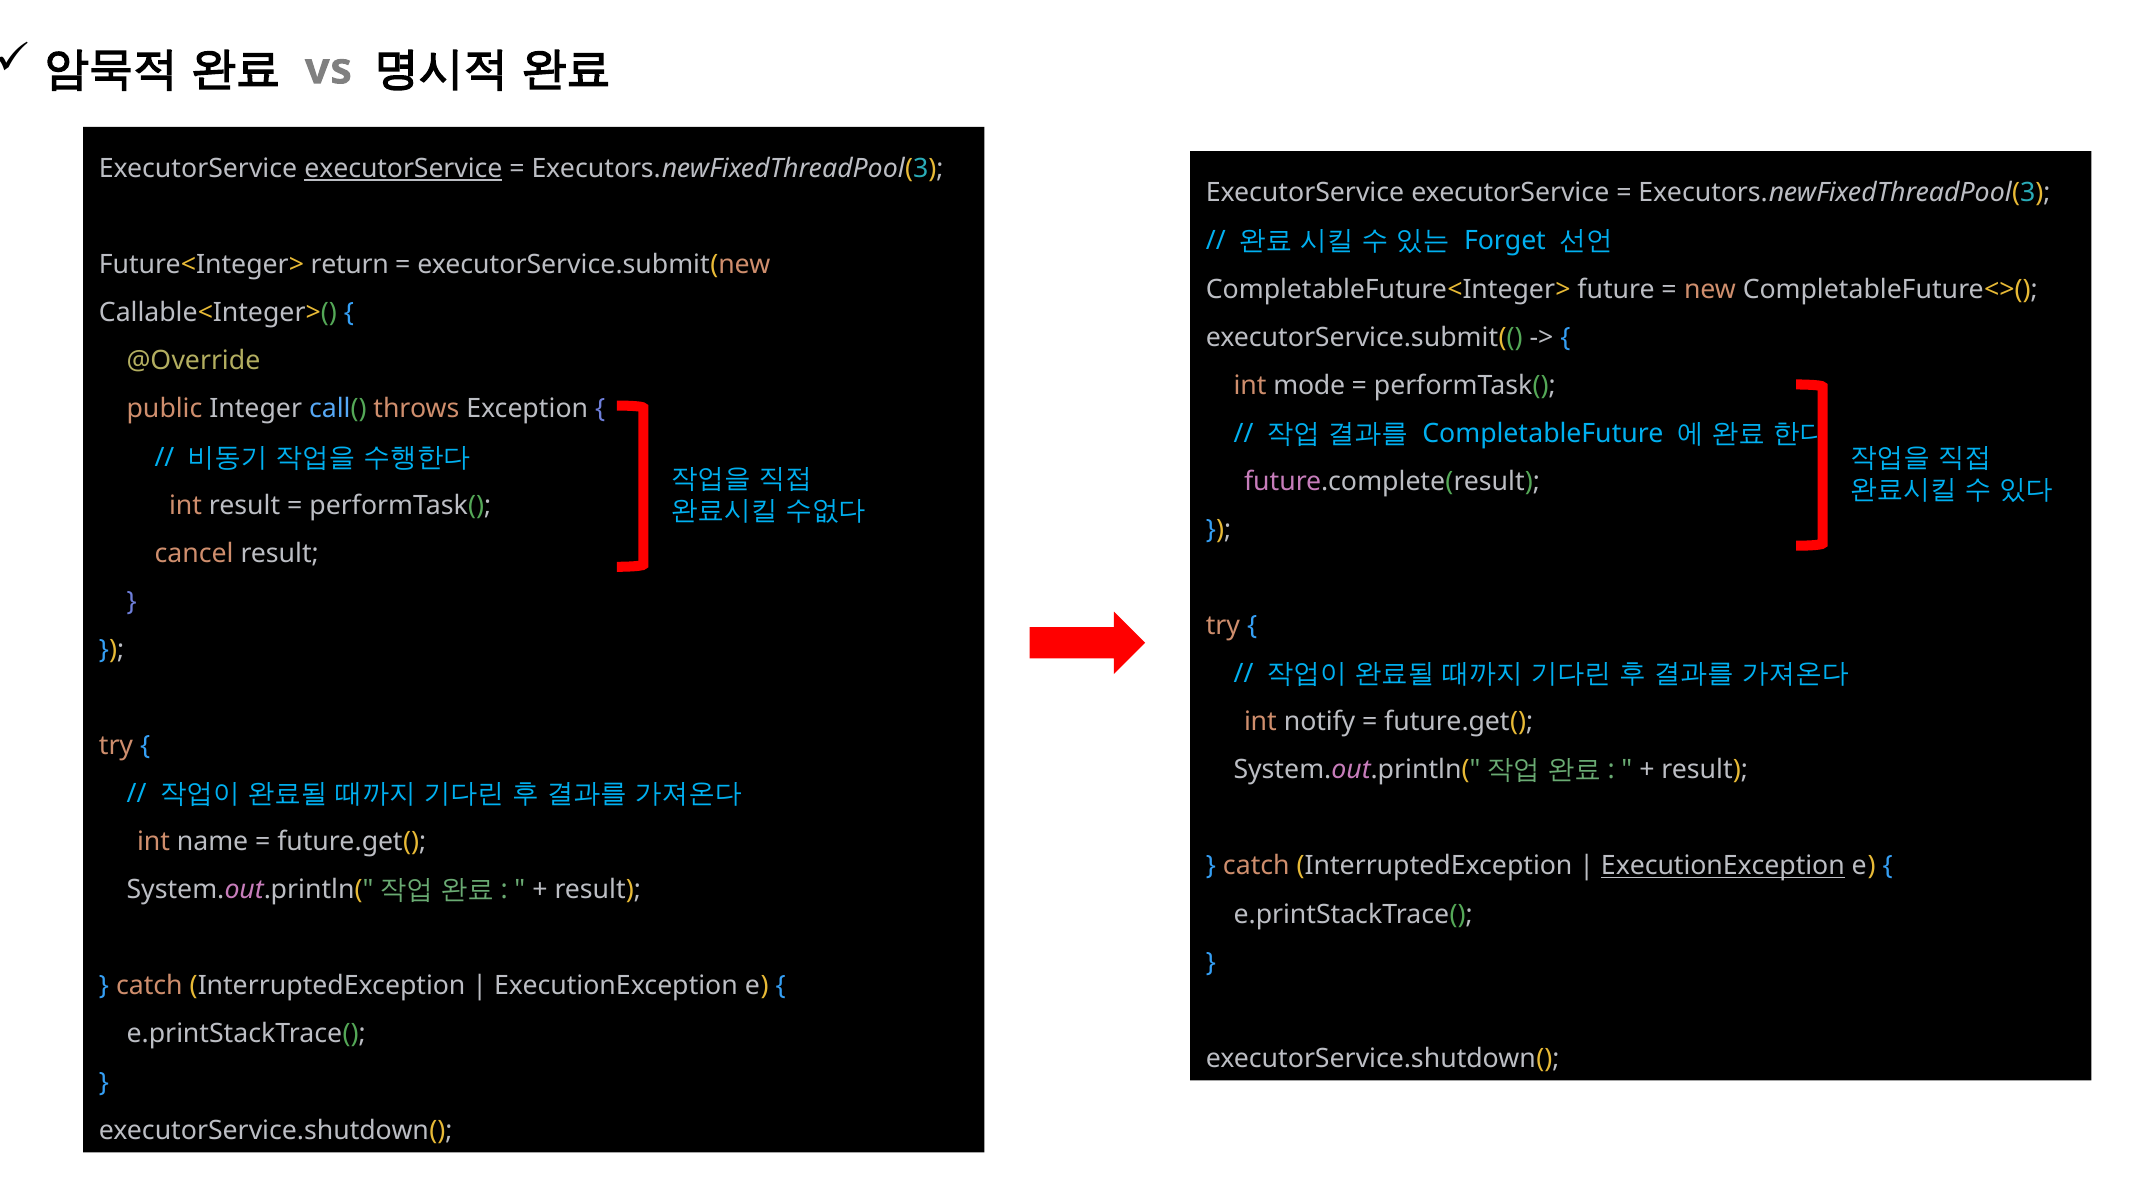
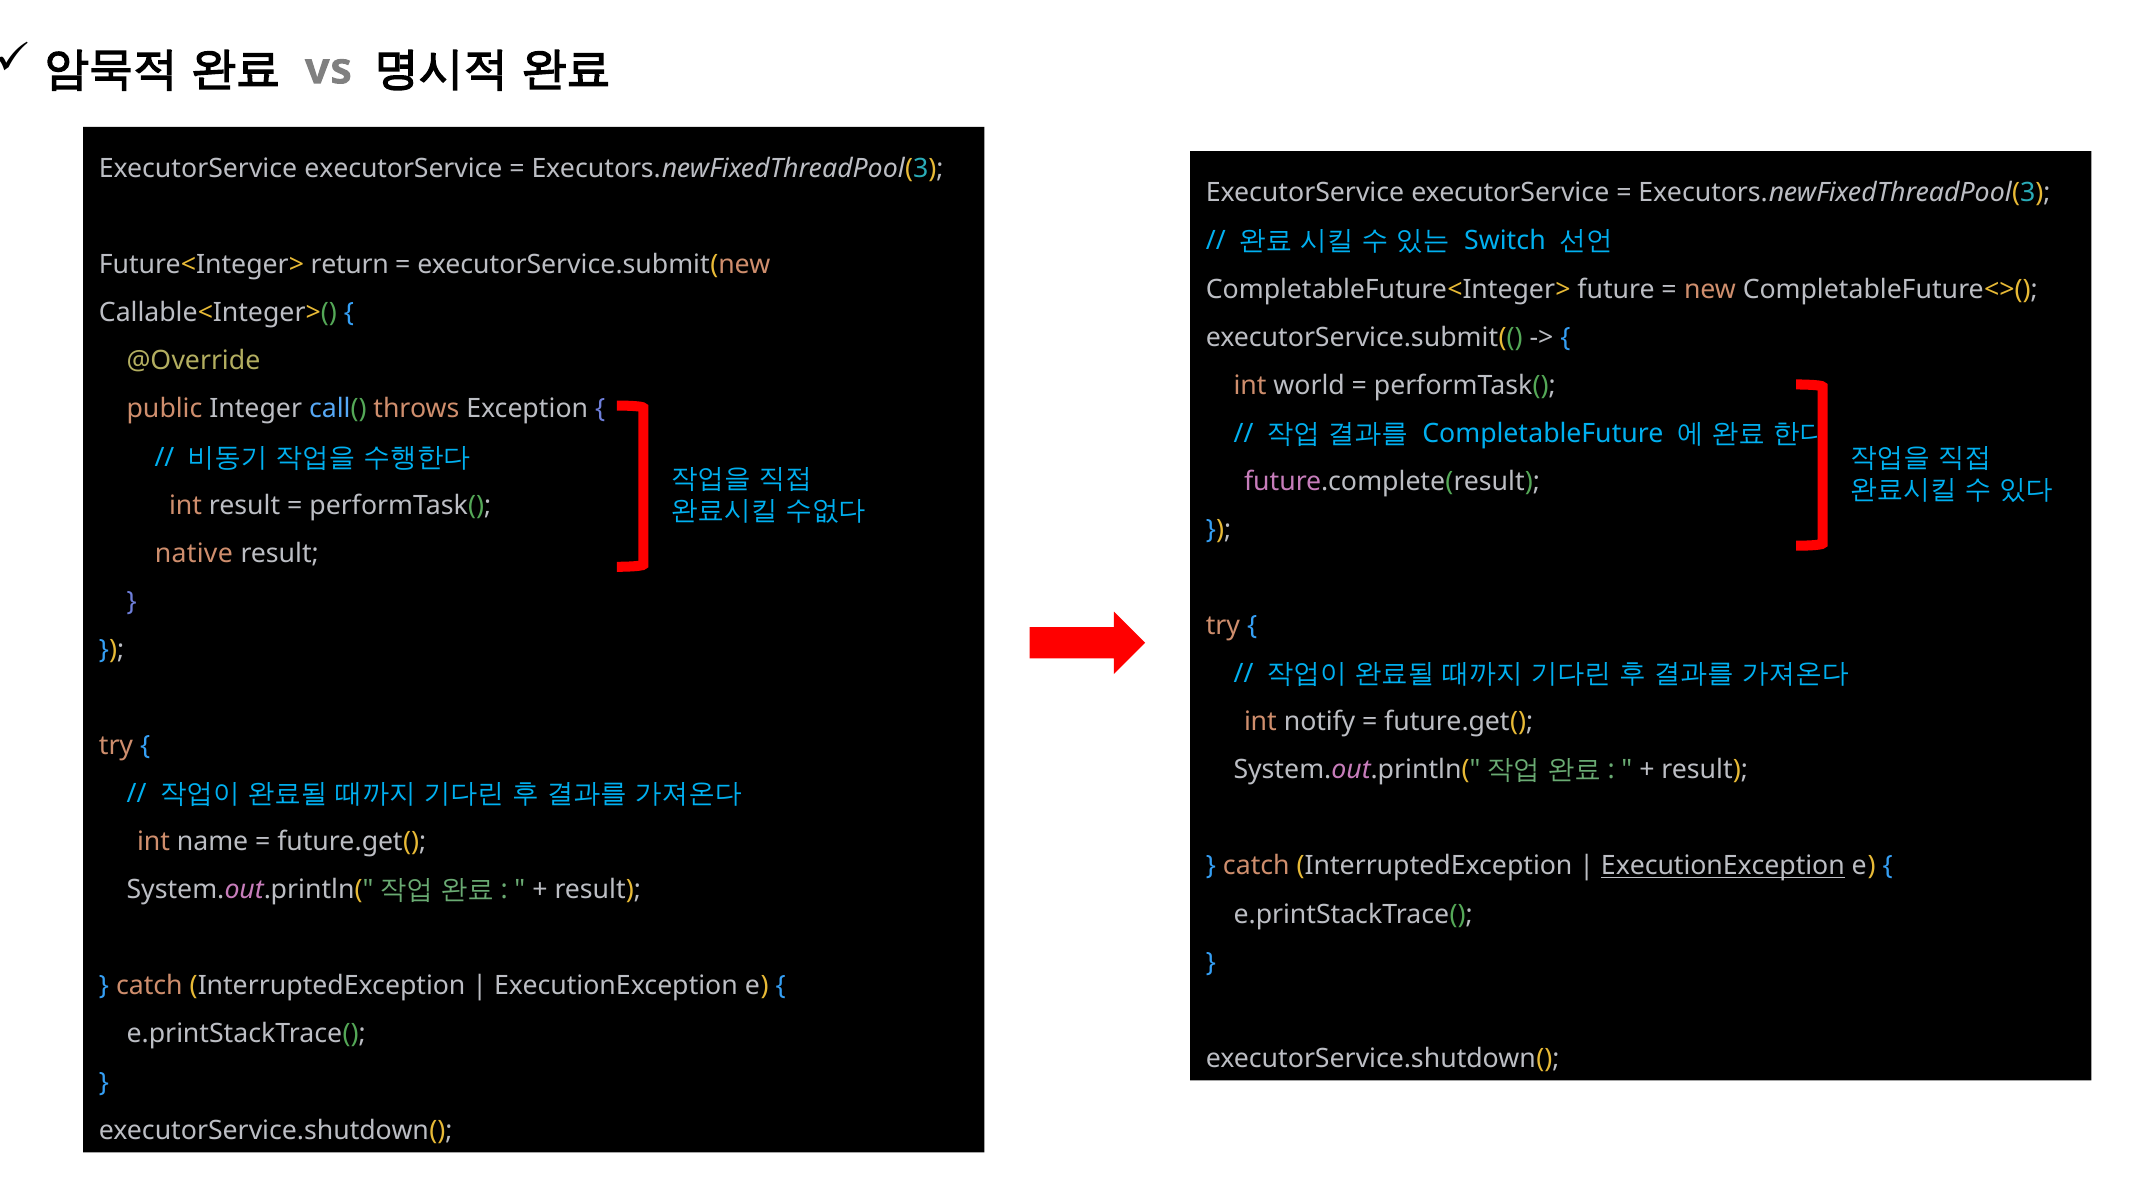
executorService underline: present -> none (403, 169)
Forget: Forget -> Switch (1505, 241)
mode: mode -> world (1309, 385)
cancel: cancel -> native (194, 553)
